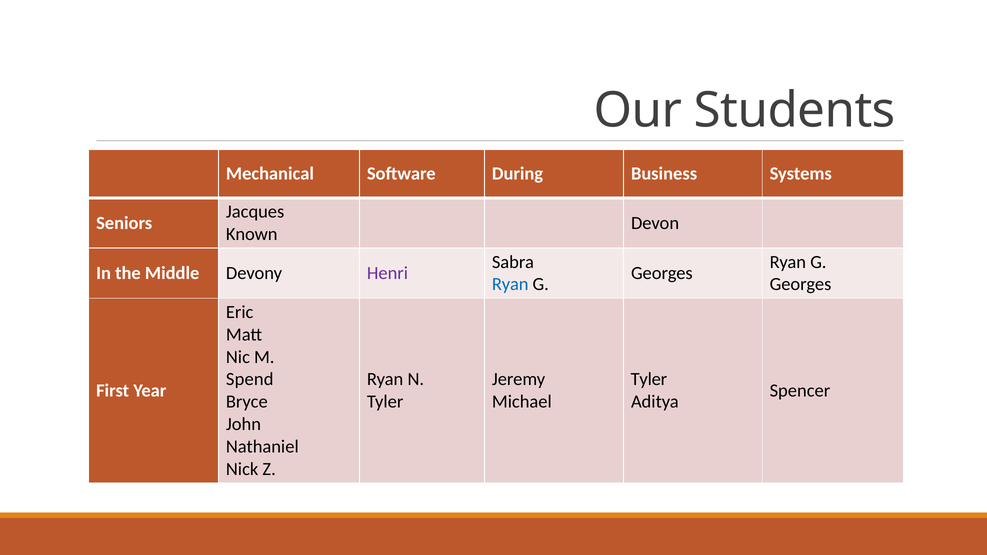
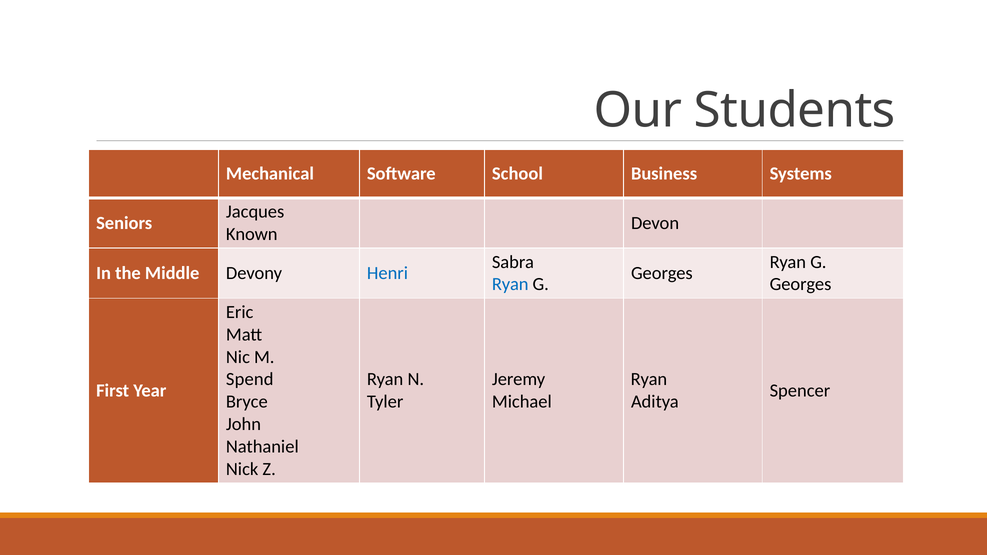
During: During -> School (517, 174)
Henri colour: purple -> blue (387, 273)
Tyler: Tyler -> Ryan (649, 379)
